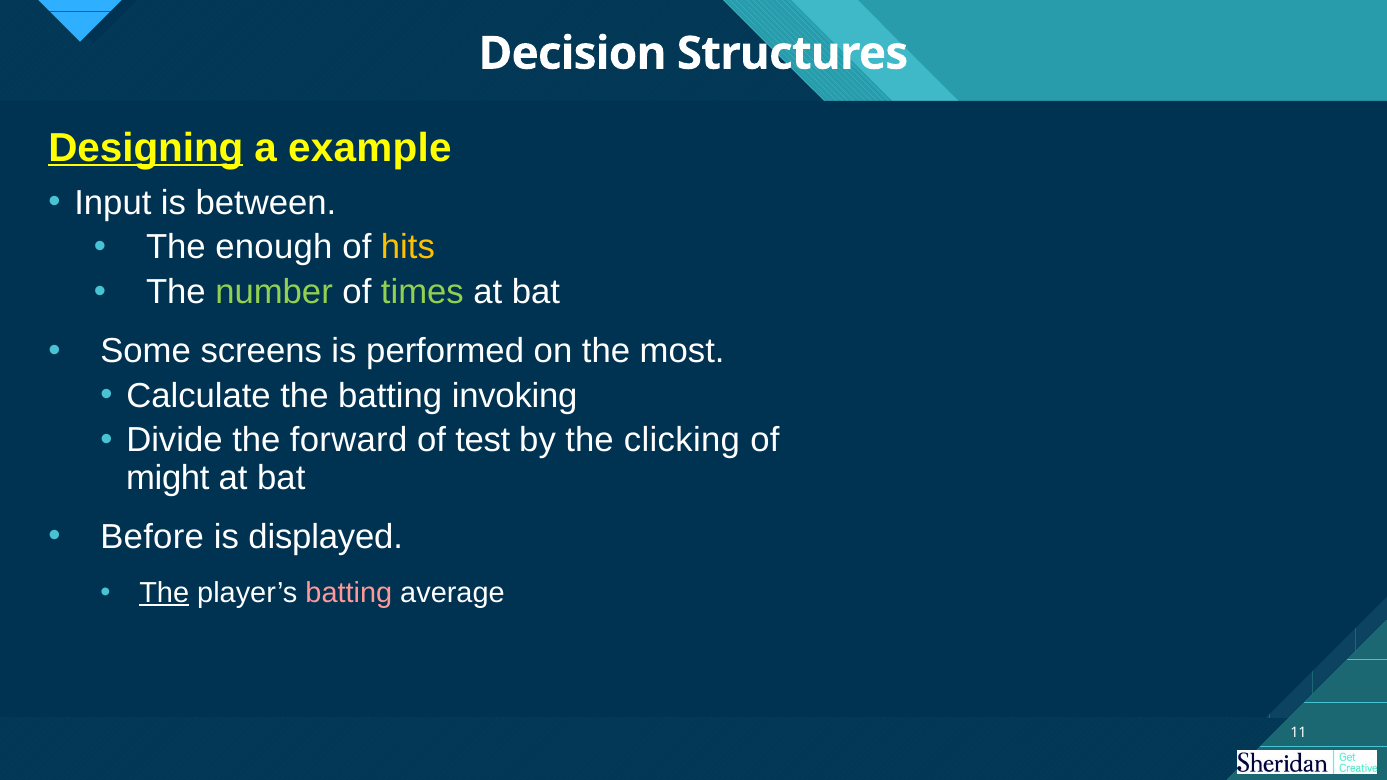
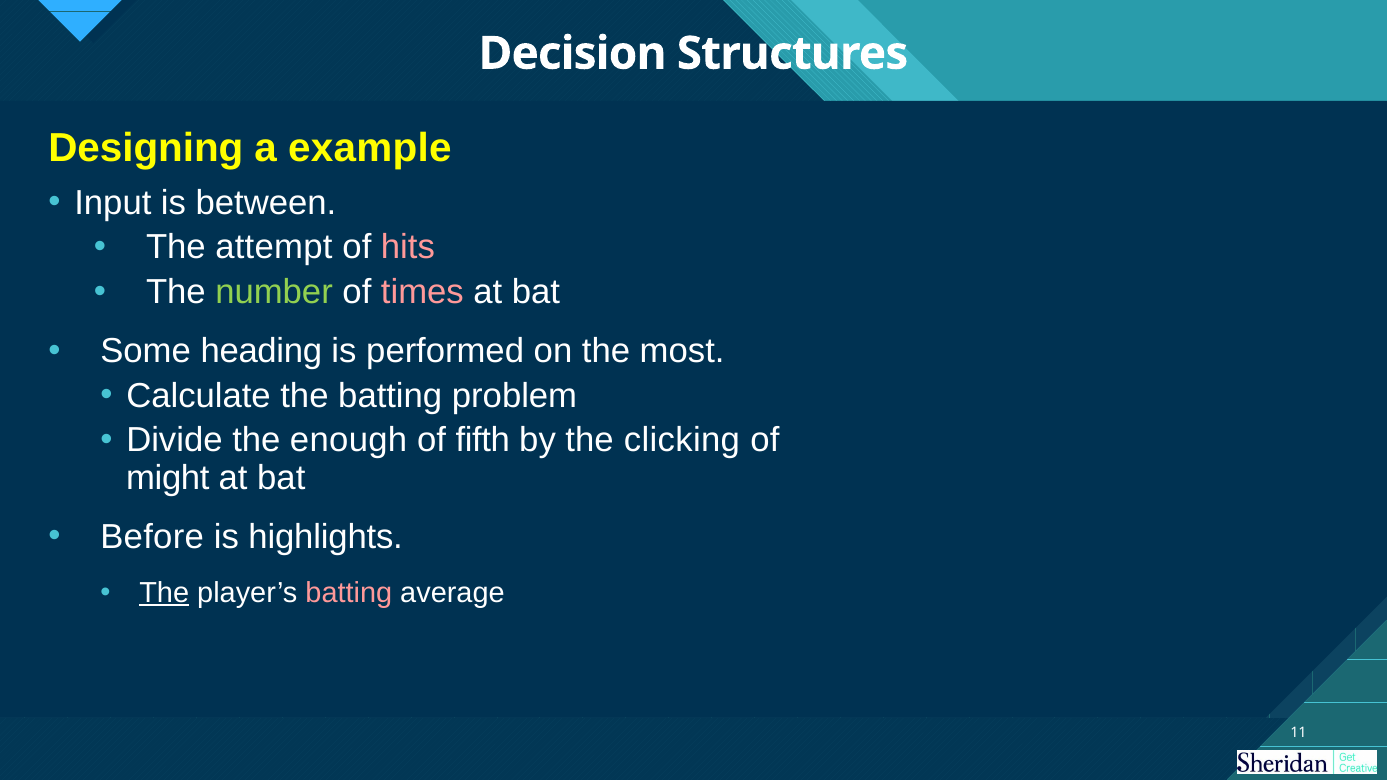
Designing underline: present -> none (146, 148)
enough: enough -> attempt (274, 247)
hits colour: yellow -> pink (408, 247)
times colour: light green -> pink (422, 292)
screens: screens -> heading (261, 351)
invoking: invoking -> problem (515, 396)
forward: forward -> enough (349, 440)
test: test -> fifth (483, 440)
displayed: displayed -> highlights (326, 537)
